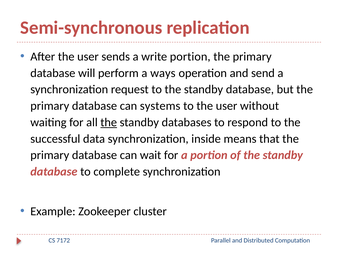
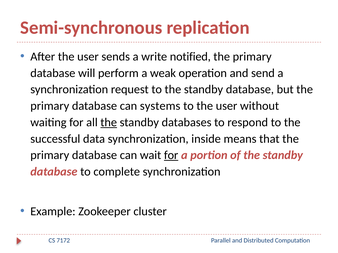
write portion: portion -> notified (190, 57)
ways: ways -> weak (163, 73)
for underline: none -> present (171, 155)
